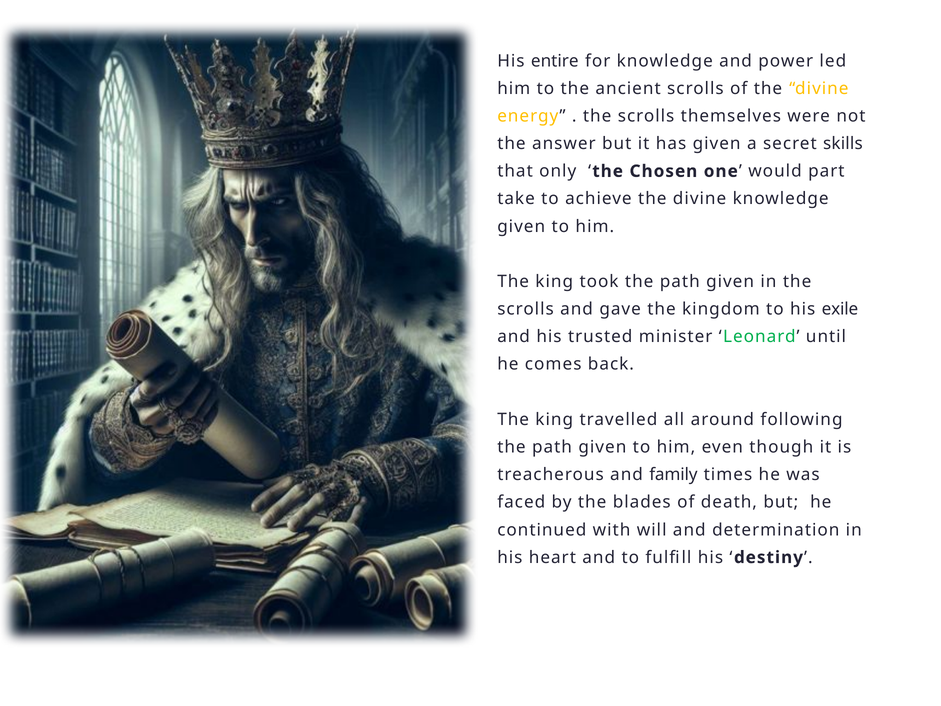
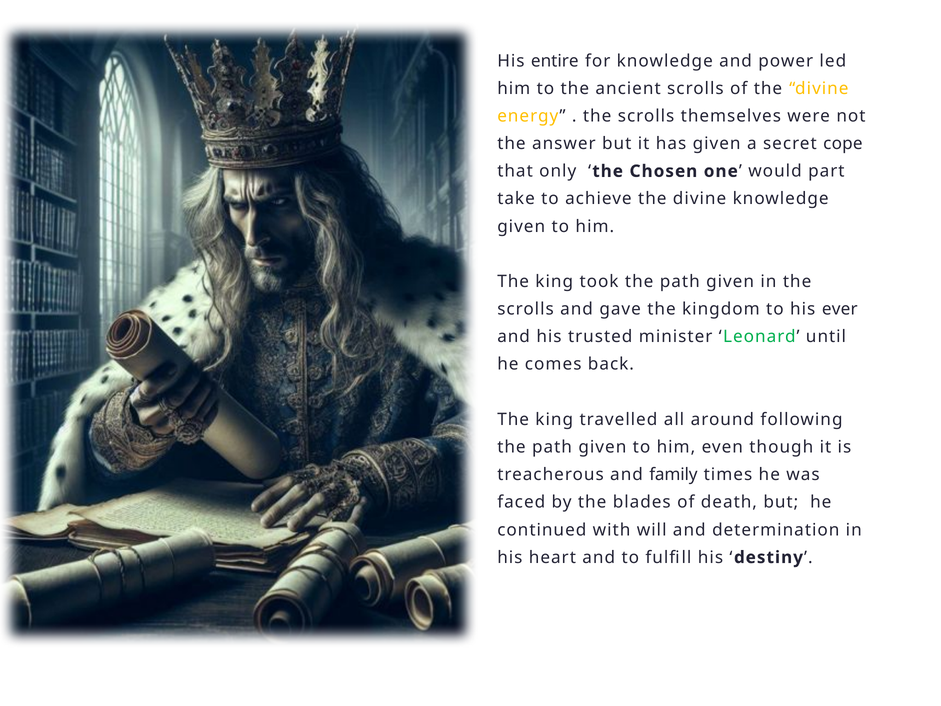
skills: skills -> cope (843, 144)
exile: exile -> ever (840, 309)
